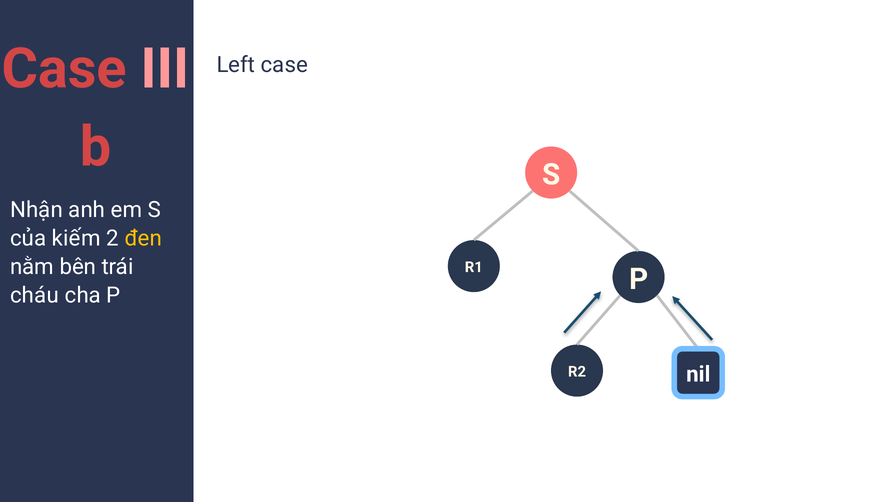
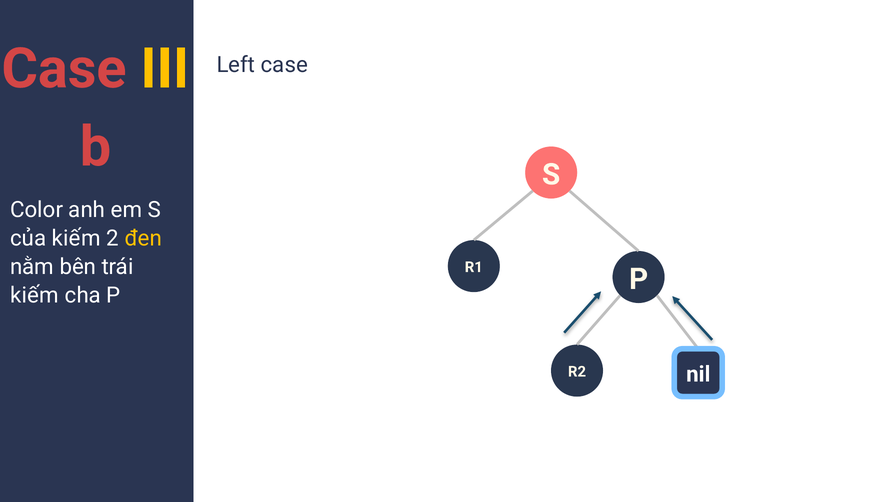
III colour: pink -> yellow (165, 69)
Nhận: Nhận -> Color (37, 210)
cháu: cháu -> kiếm (35, 295)
